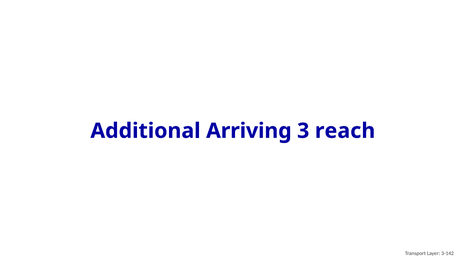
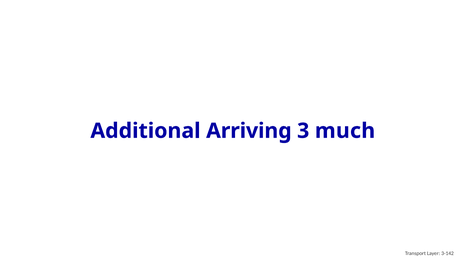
reach: reach -> much (345, 131)
